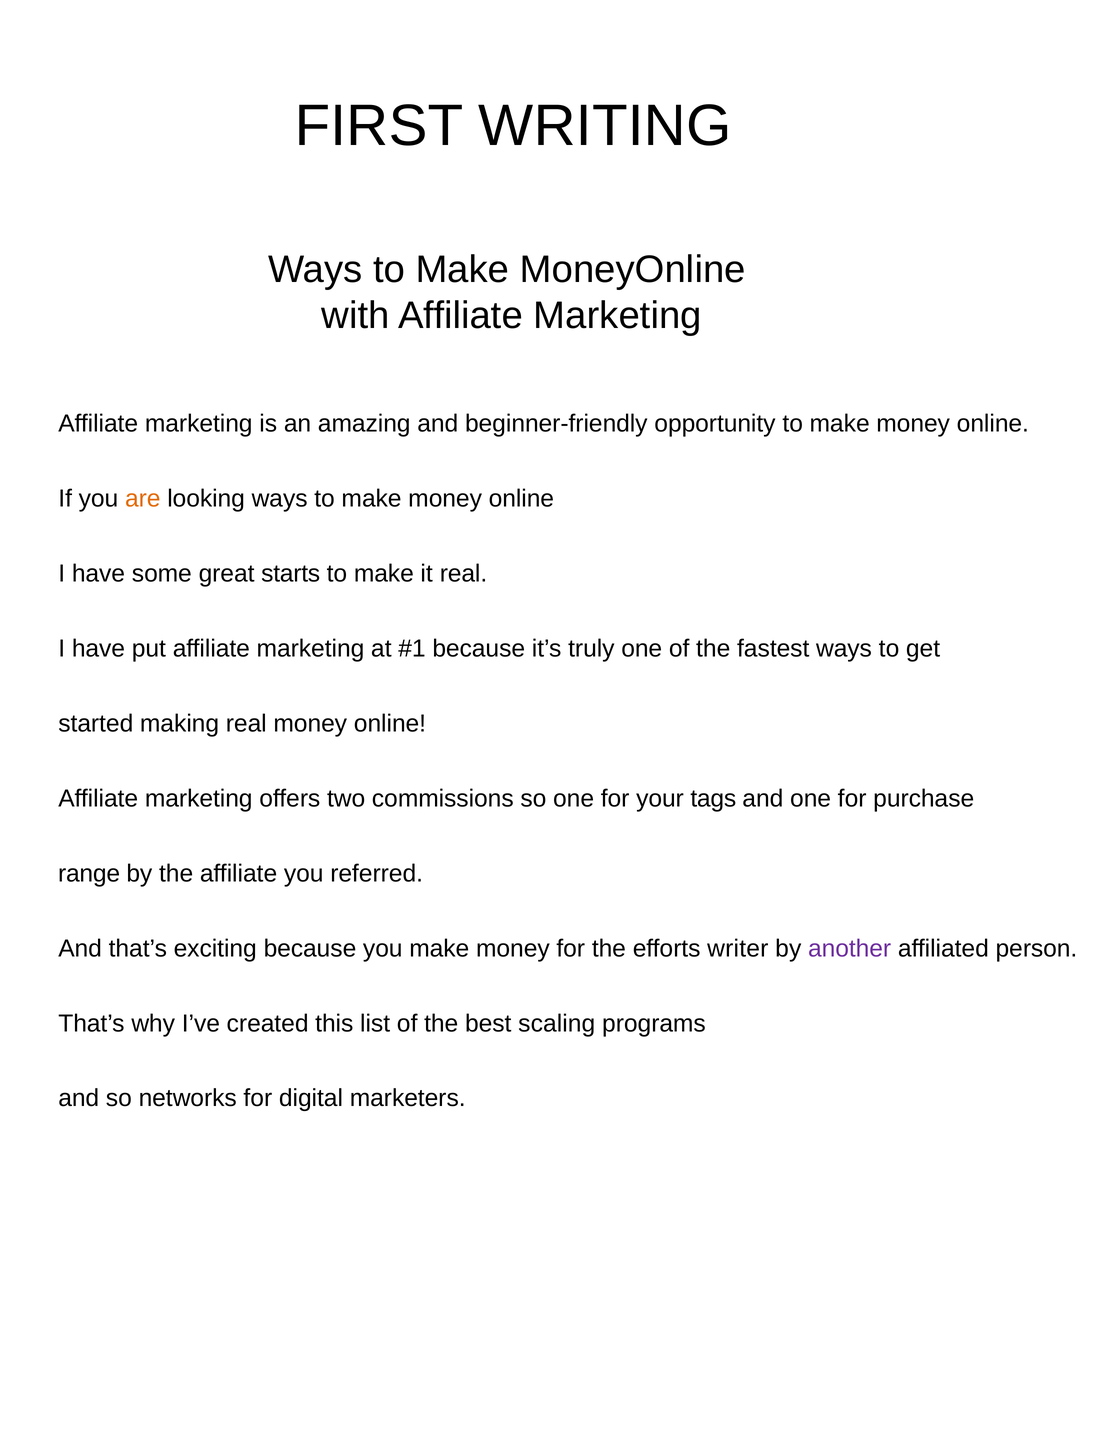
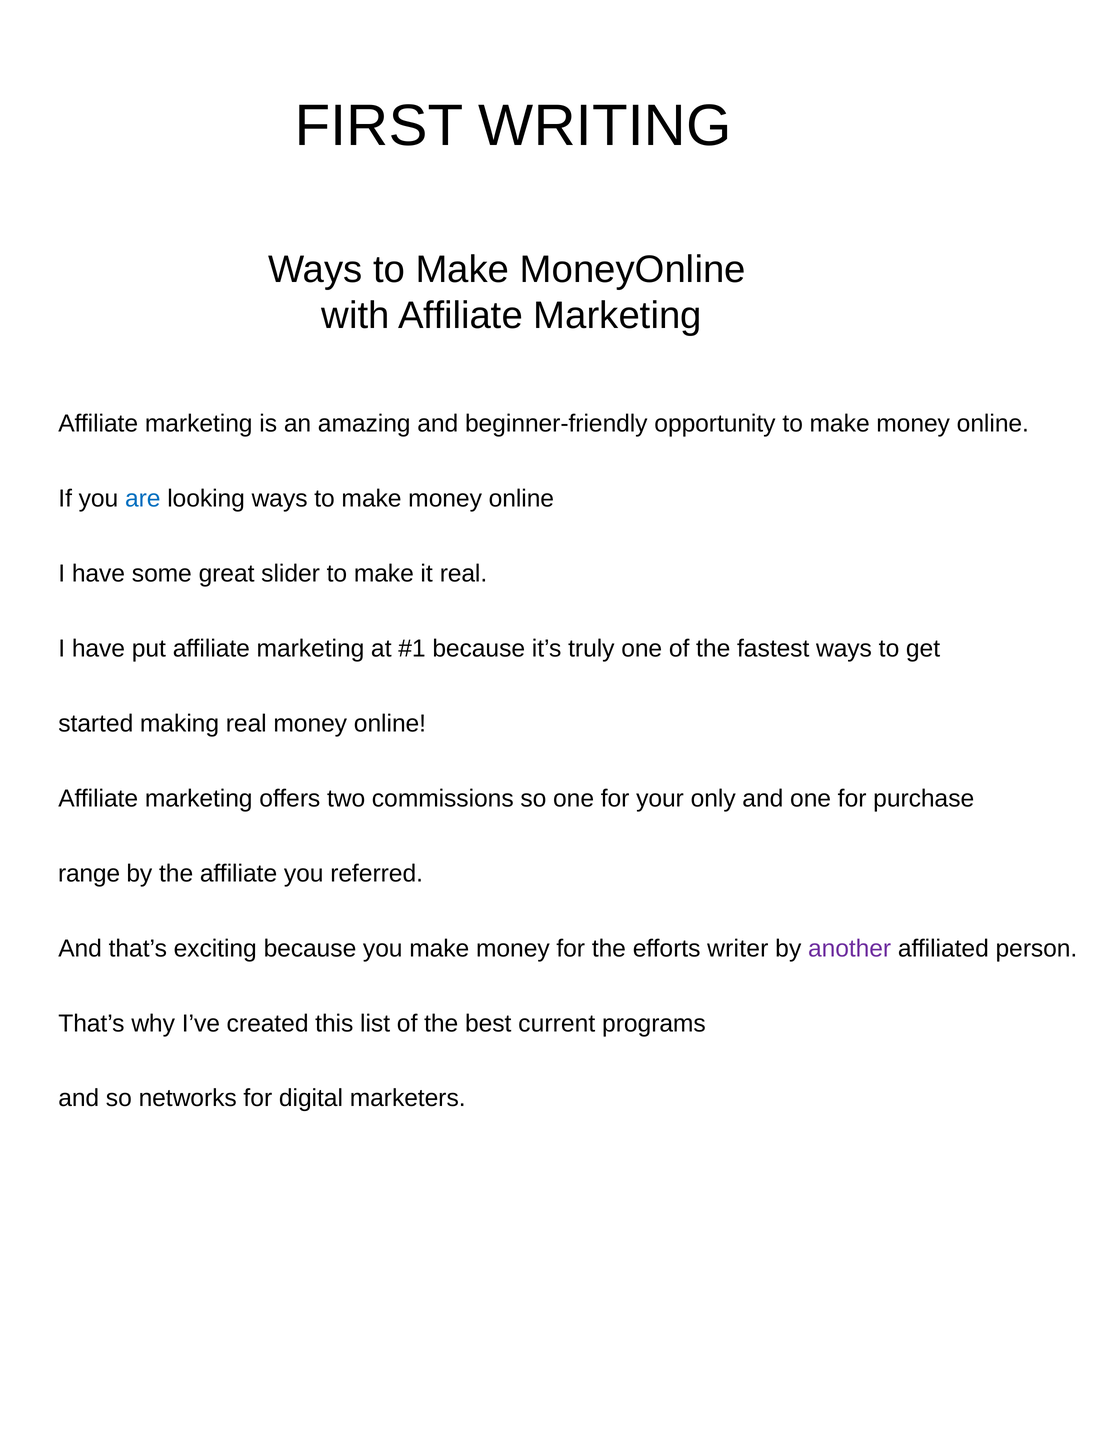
are colour: orange -> blue (143, 499)
starts: starts -> slider (291, 574)
tags: tags -> only (713, 798)
scaling: scaling -> current (557, 1023)
